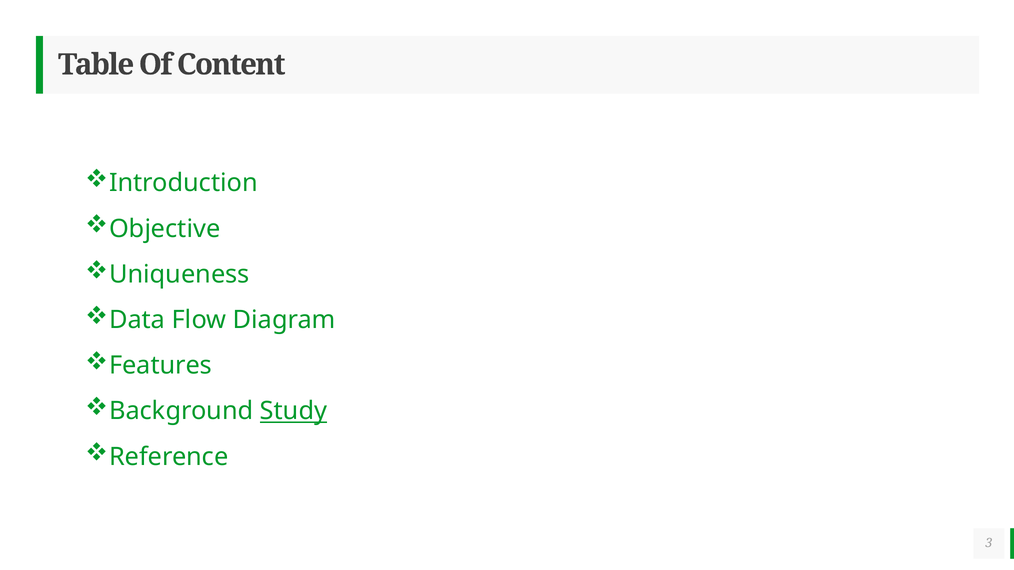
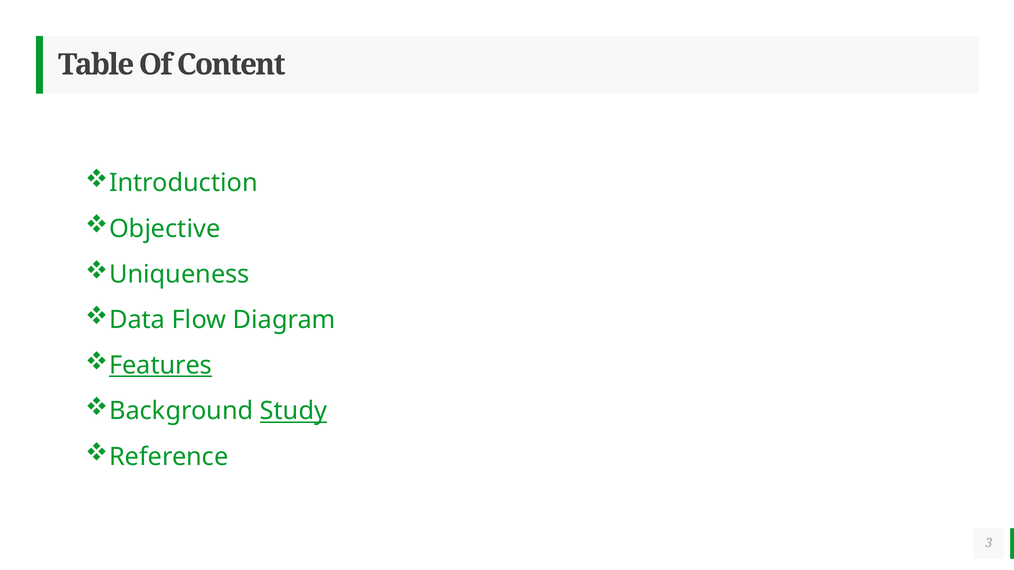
Features underline: none -> present (161, 366)
